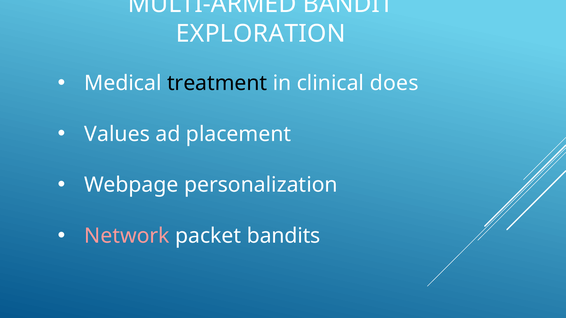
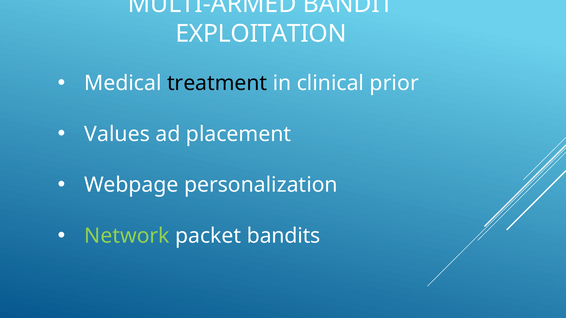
EXPLORATION: EXPLORATION -> EXPLOITATION (261, 34)
does: does -> prior (394, 83)
Network colour: pink -> light green (127, 236)
